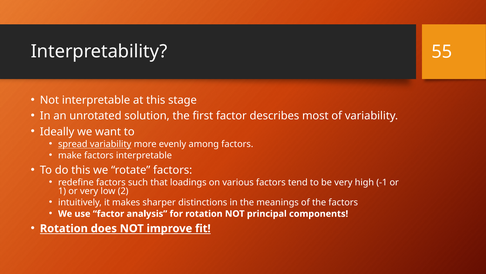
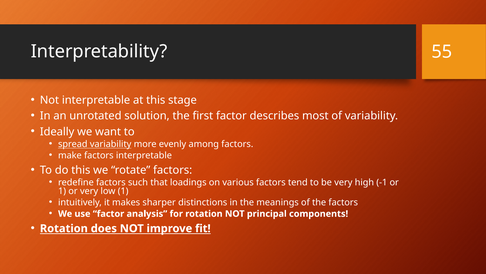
low 2: 2 -> 1 (123, 191)
